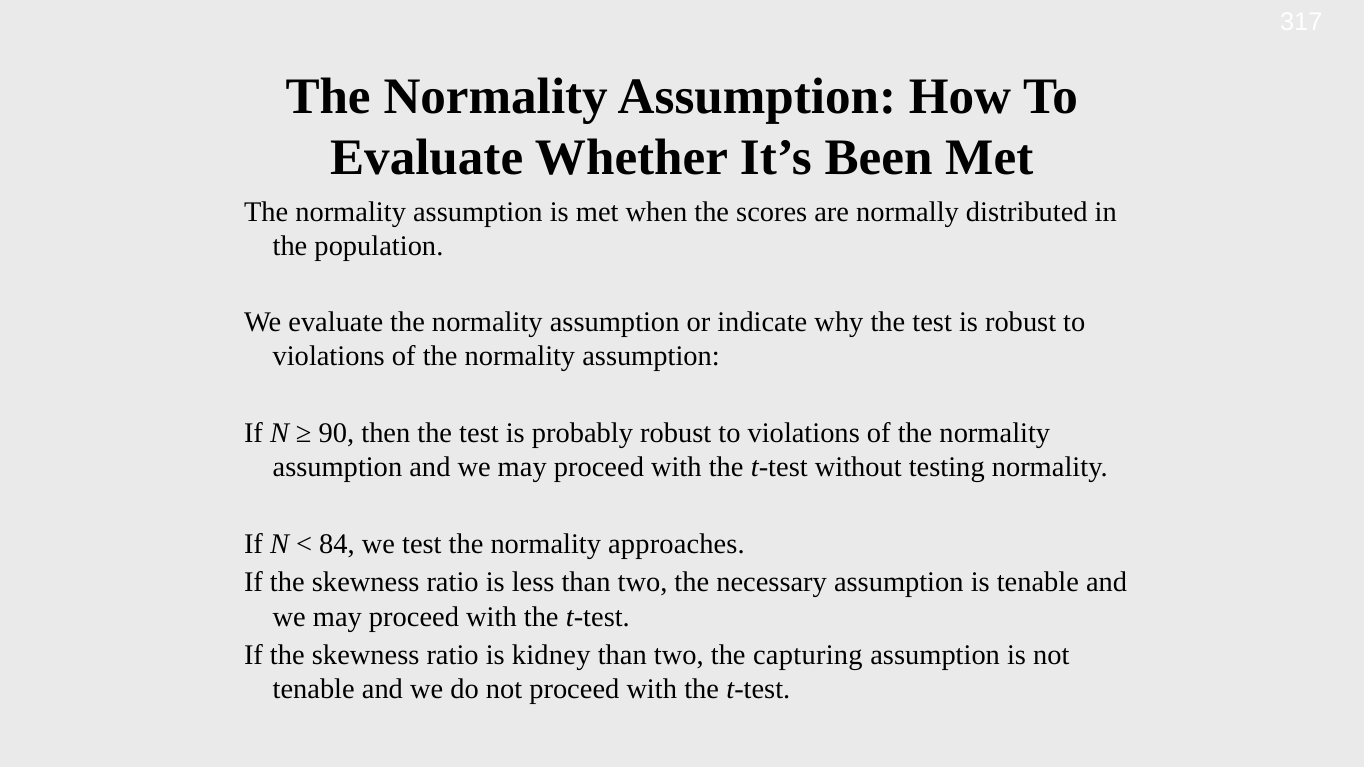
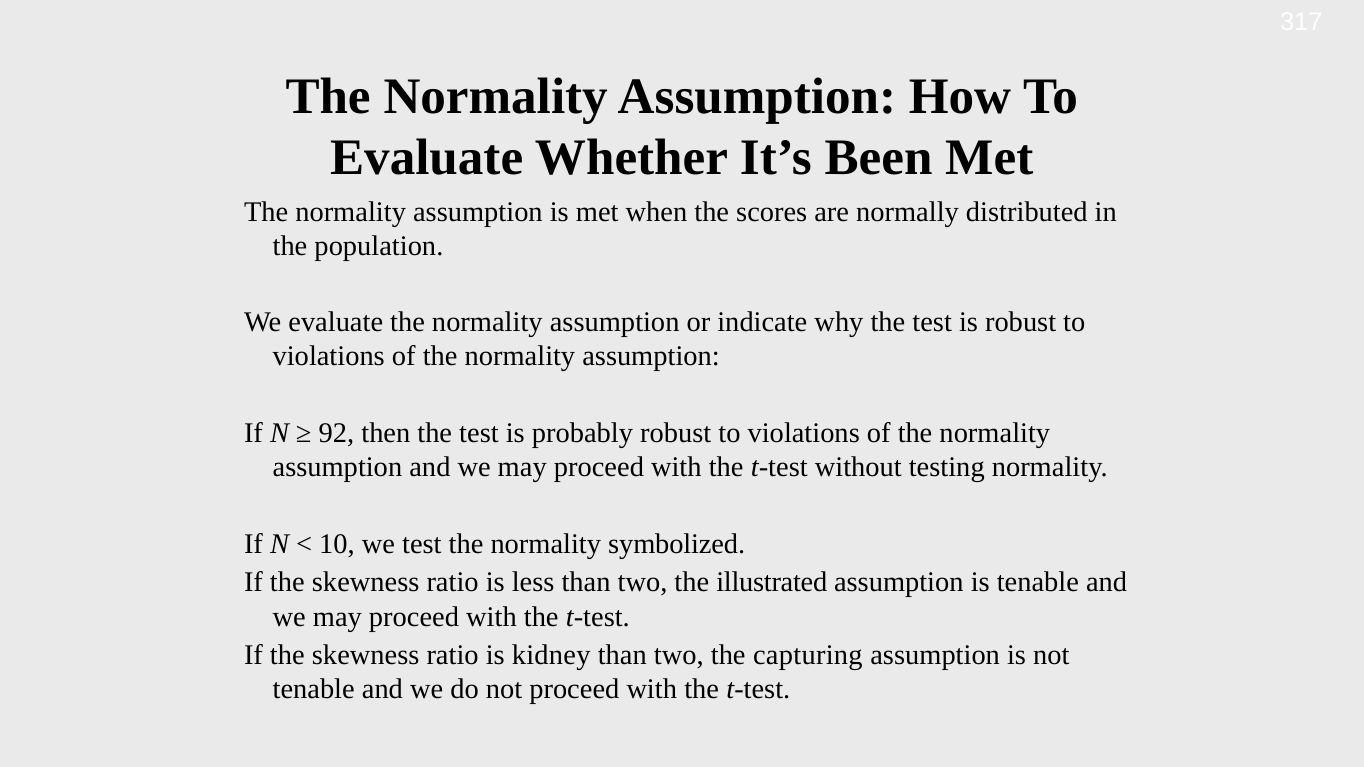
90: 90 -> 92 (337, 433)
84: 84 -> 10 (337, 544)
approaches: approaches -> symbolized (677, 544)
necessary: necessary -> illustrated (772, 583)
